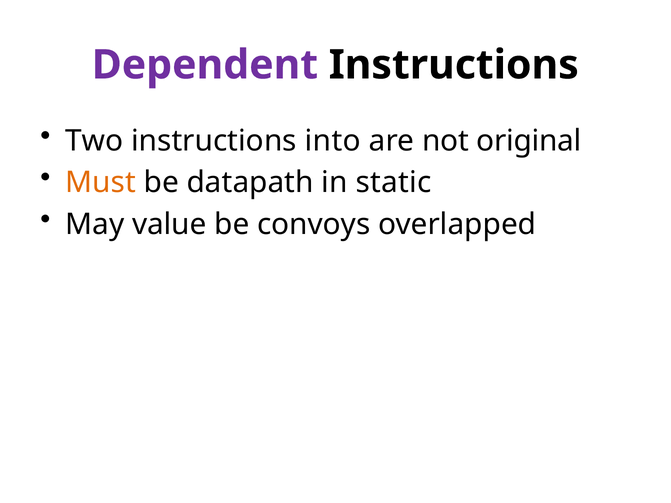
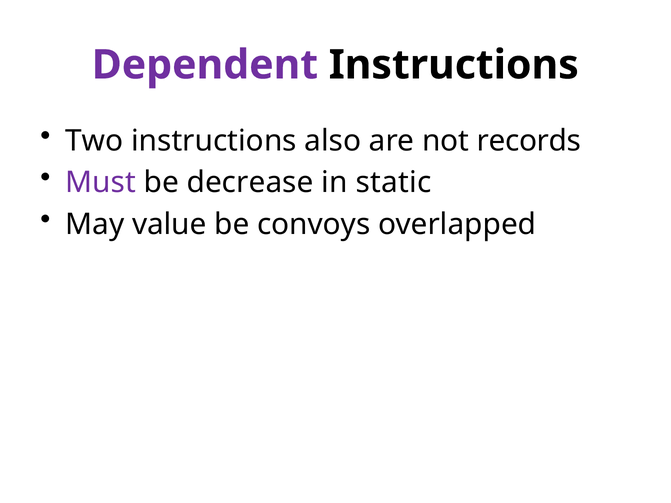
into: into -> also (333, 141)
original: original -> records (529, 141)
Must colour: orange -> purple (101, 183)
datapath: datapath -> decrease (250, 183)
